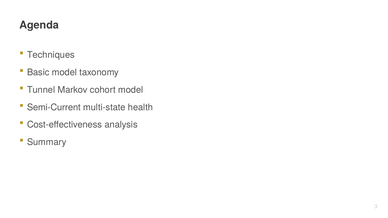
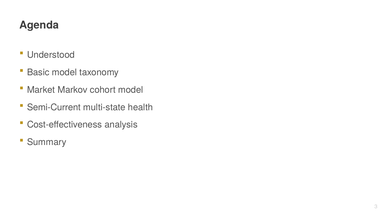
Techniques: Techniques -> Understood (51, 55)
Tunnel: Tunnel -> Market (41, 90)
